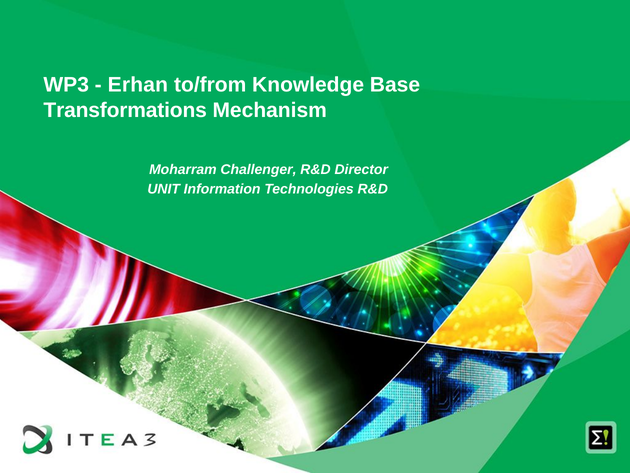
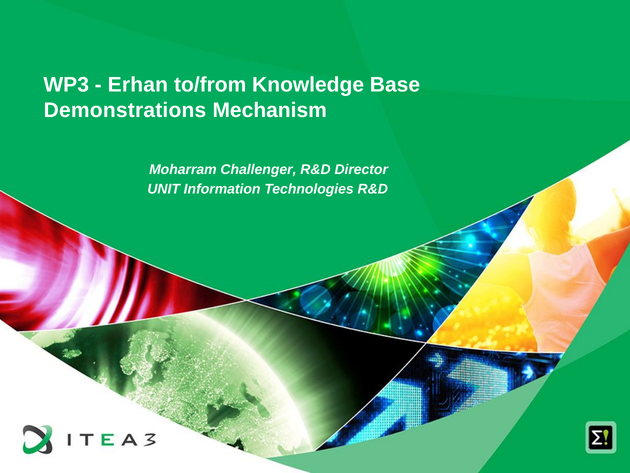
Transformations: Transformations -> Demonstrations (125, 110)
